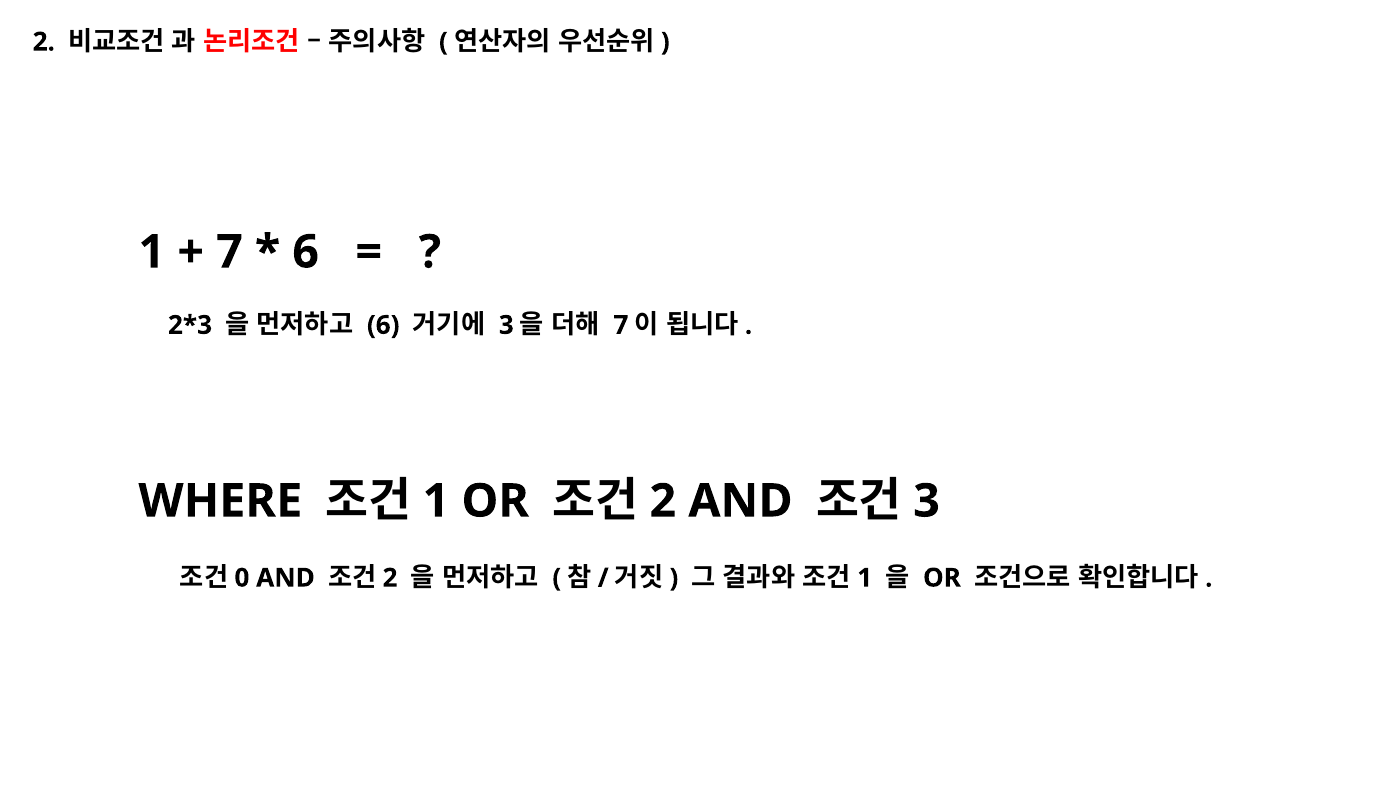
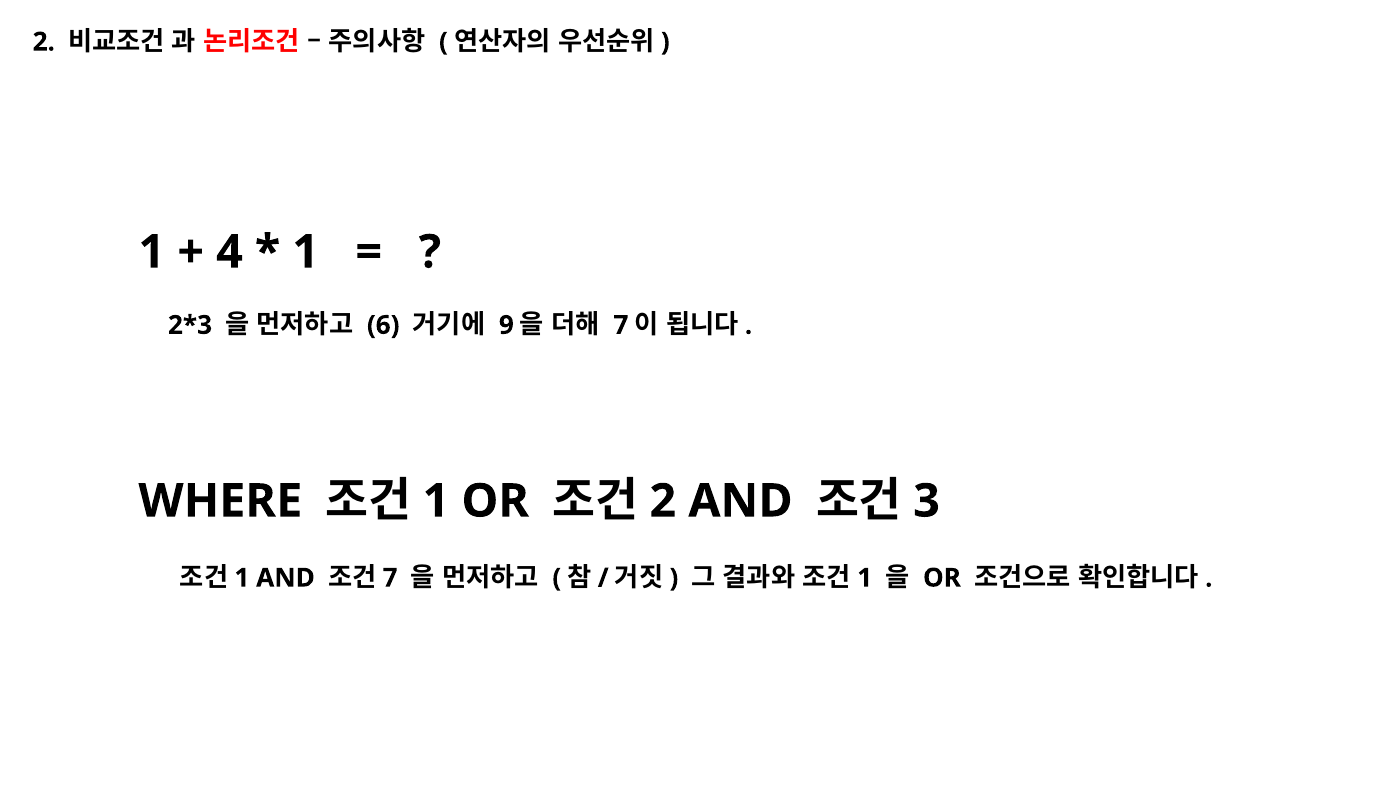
7: 7 -> 4 (229, 252)
6: 6 -> 1 (306, 252)
3: 3 -> 9 (506, 325)
0: 0 -> 1 (242, 578)
2: 2 -> 7 (390, 578)
